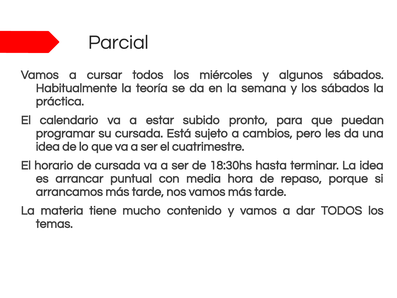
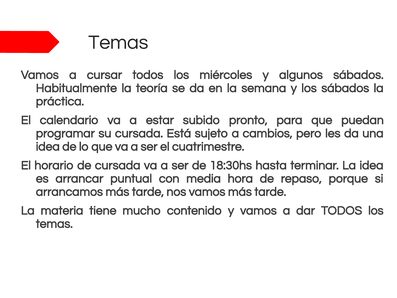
Parcial: Parcial -> Temas (118, 42)
